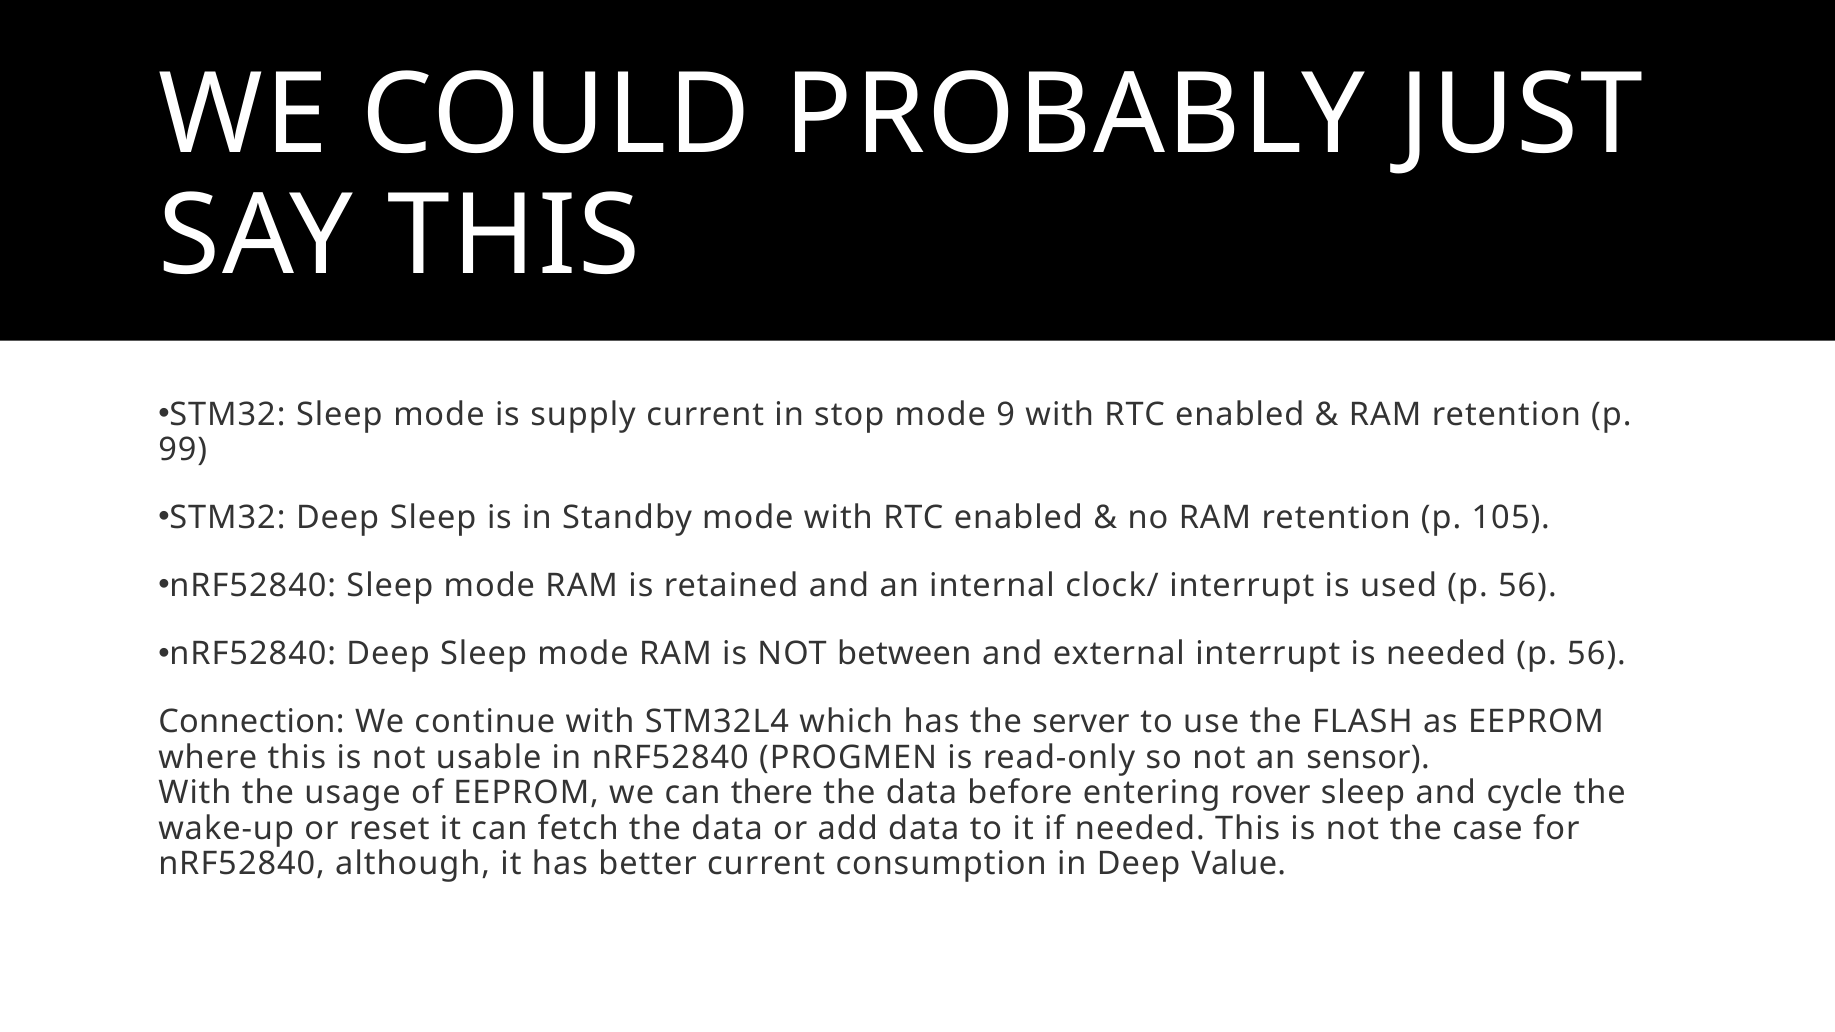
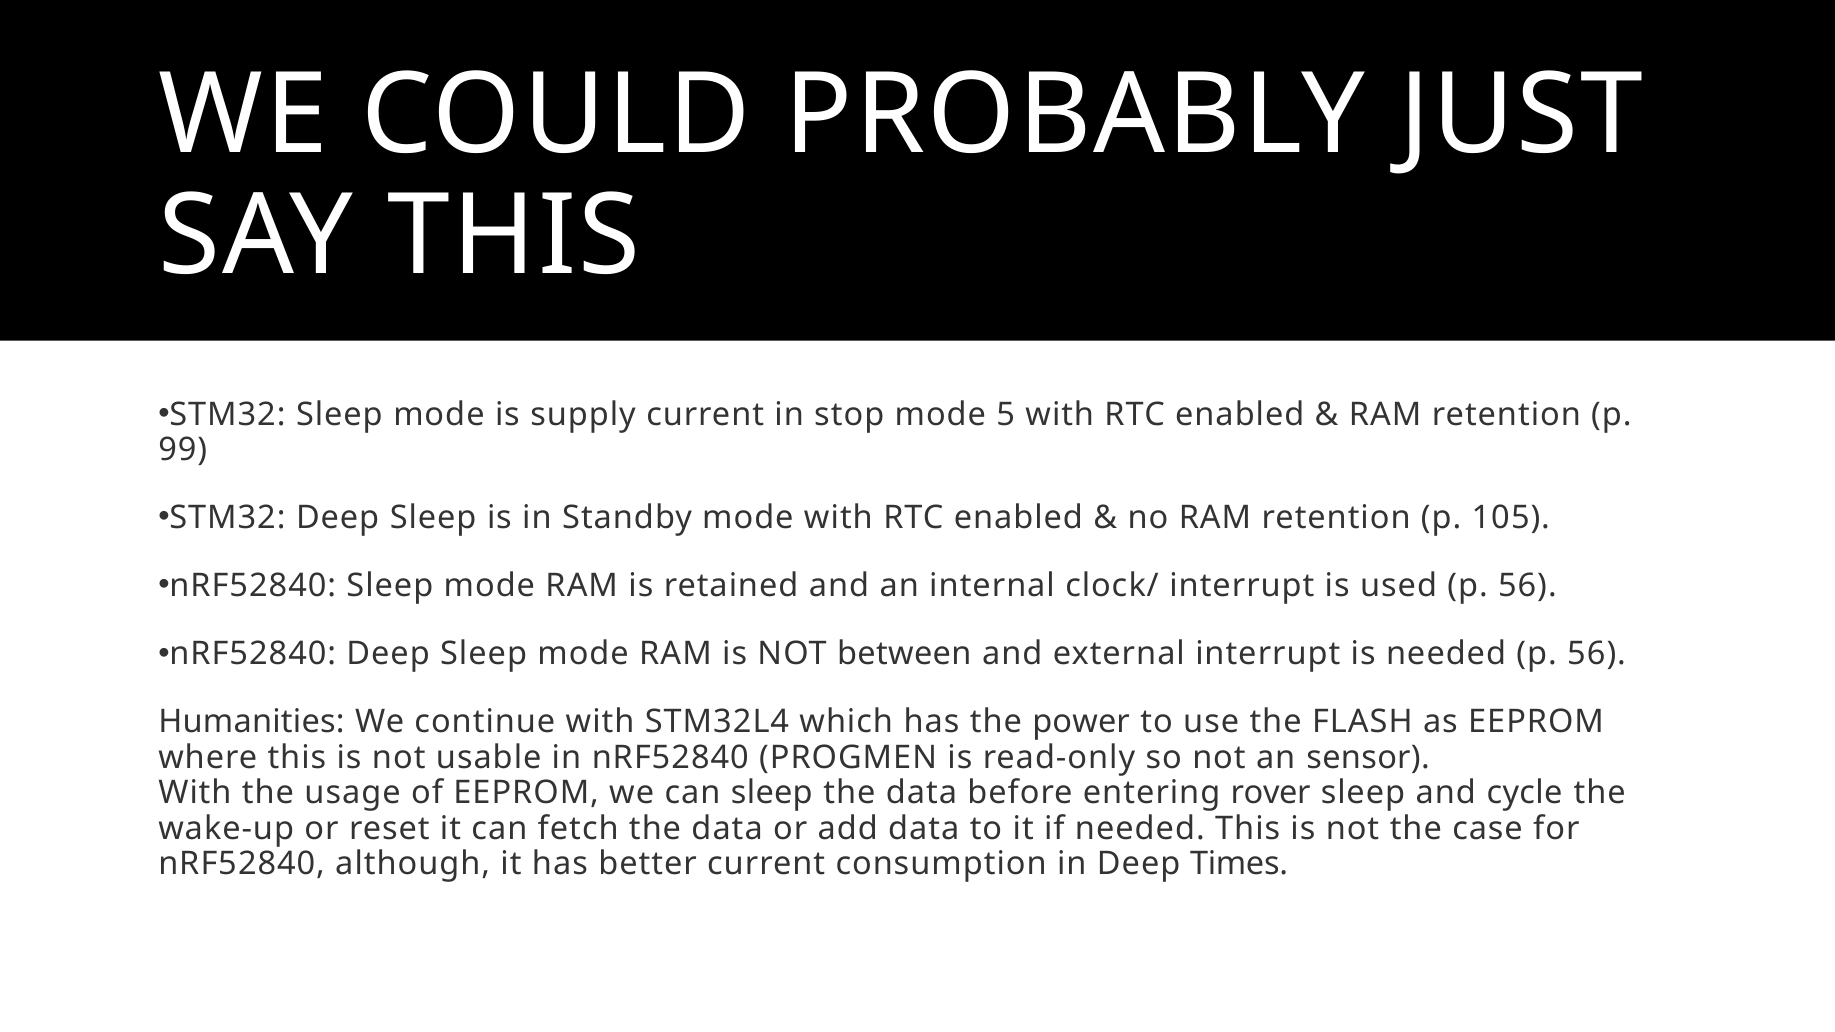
9: 9 -> 5 (1006, 415)
Connection: Connection -> Humanities (251, 722)
server: server -> power (1081, 722)
can there: there -> sleep (772, 793)
Value: Value -> Times (1239, 864)
